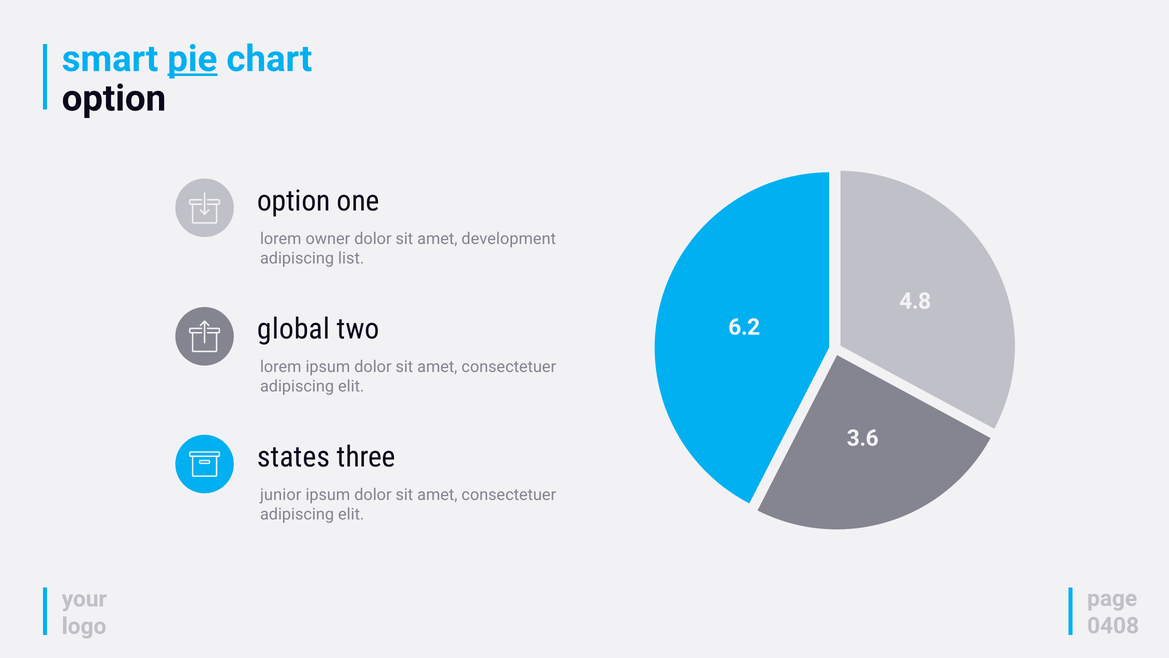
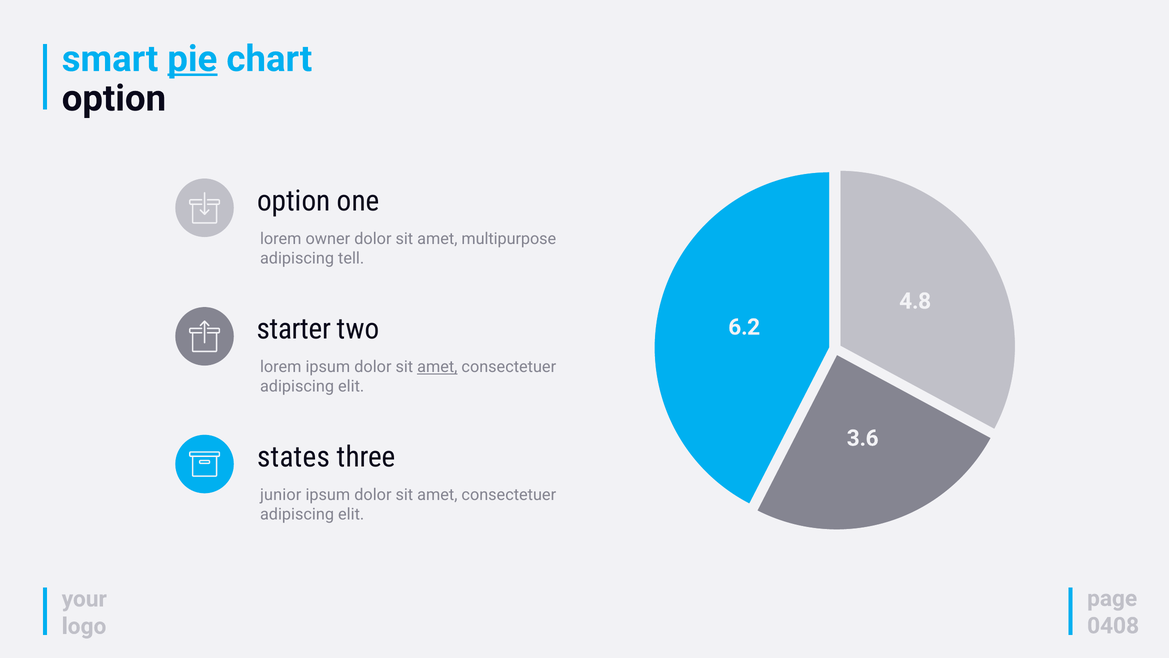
development: development -> multipurpose (509, 239)
list: list -> tell (351, 258)
global: global -> starter (294, 329)
amet underline: none -> present (437, 367)
